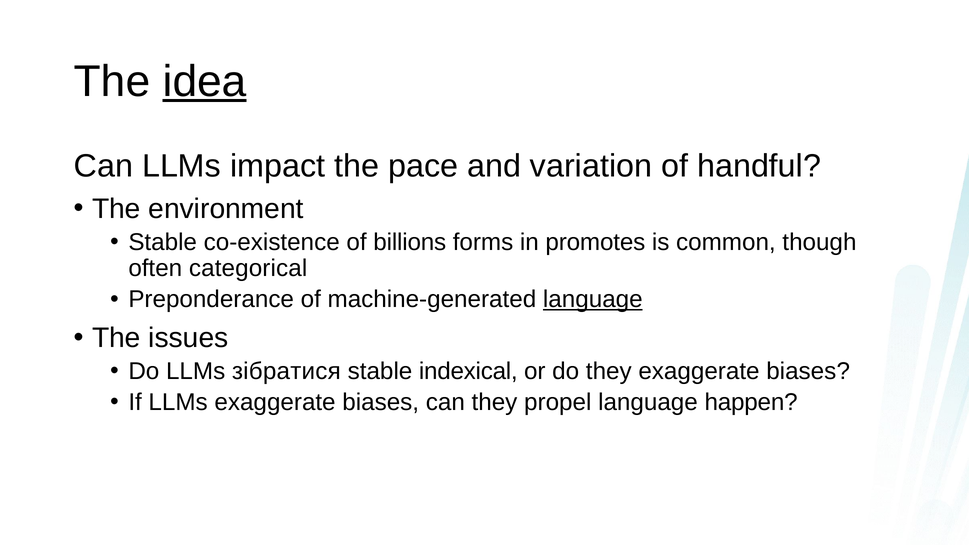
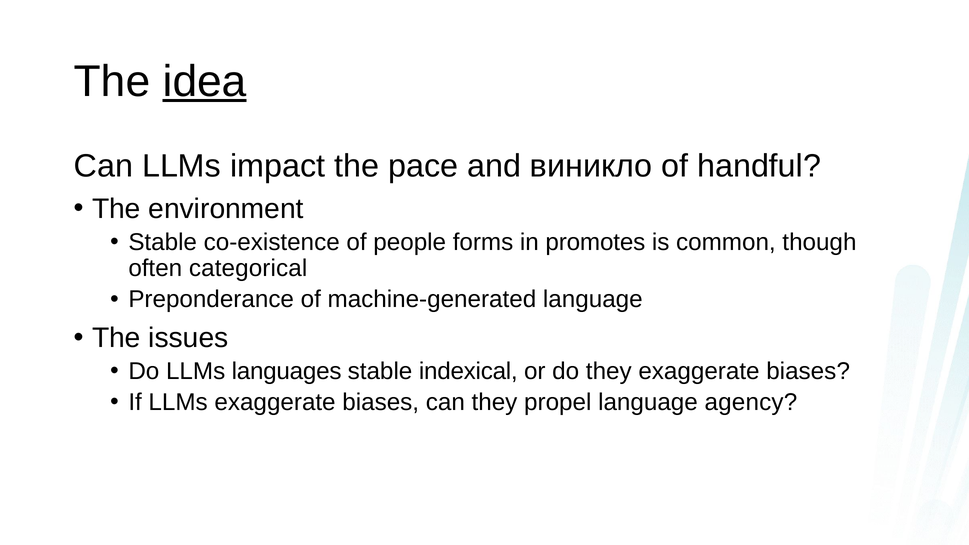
variation: variation -> виникло (591, 166)
billions: billions -> people (410, 242)
language underline: present -> none (593, 300)
зібратися: зібратися -> languages (287, 371)
happen: happen -> agency (751, 402)
